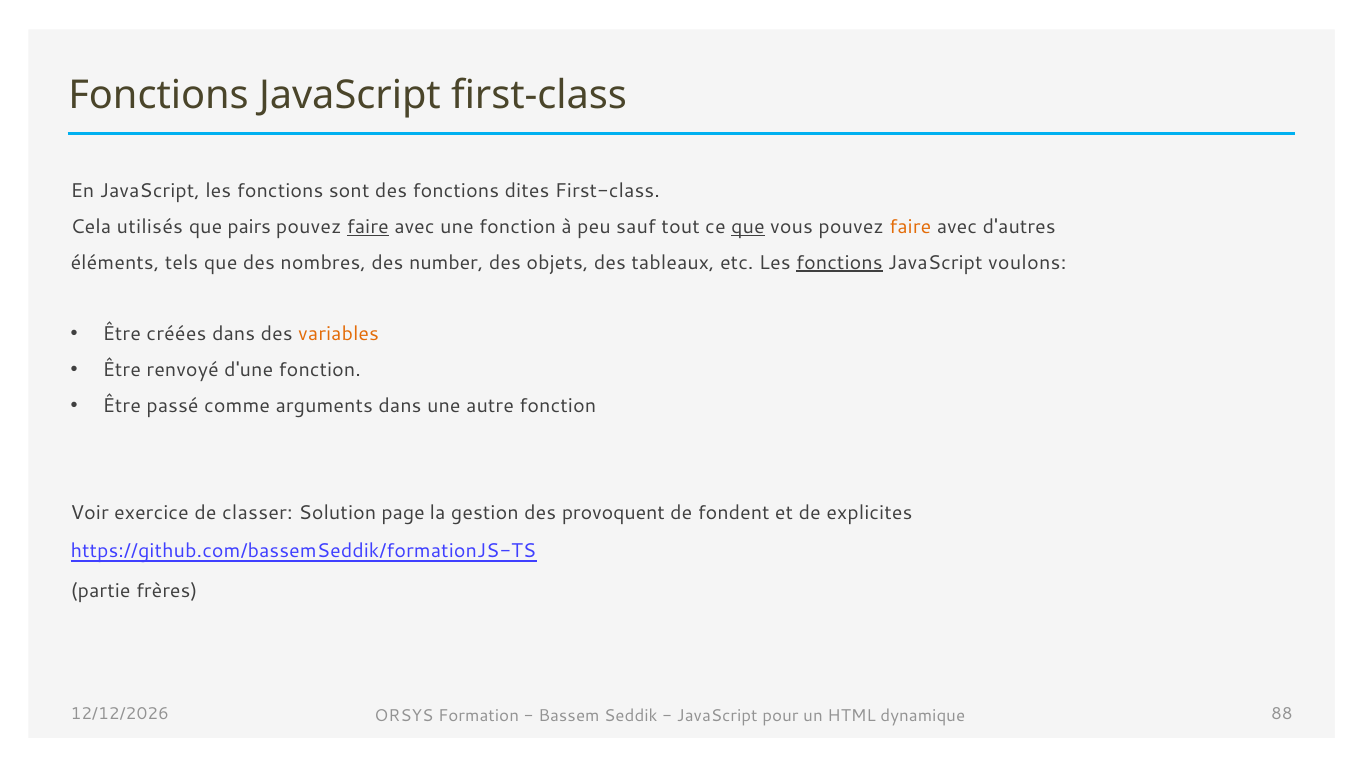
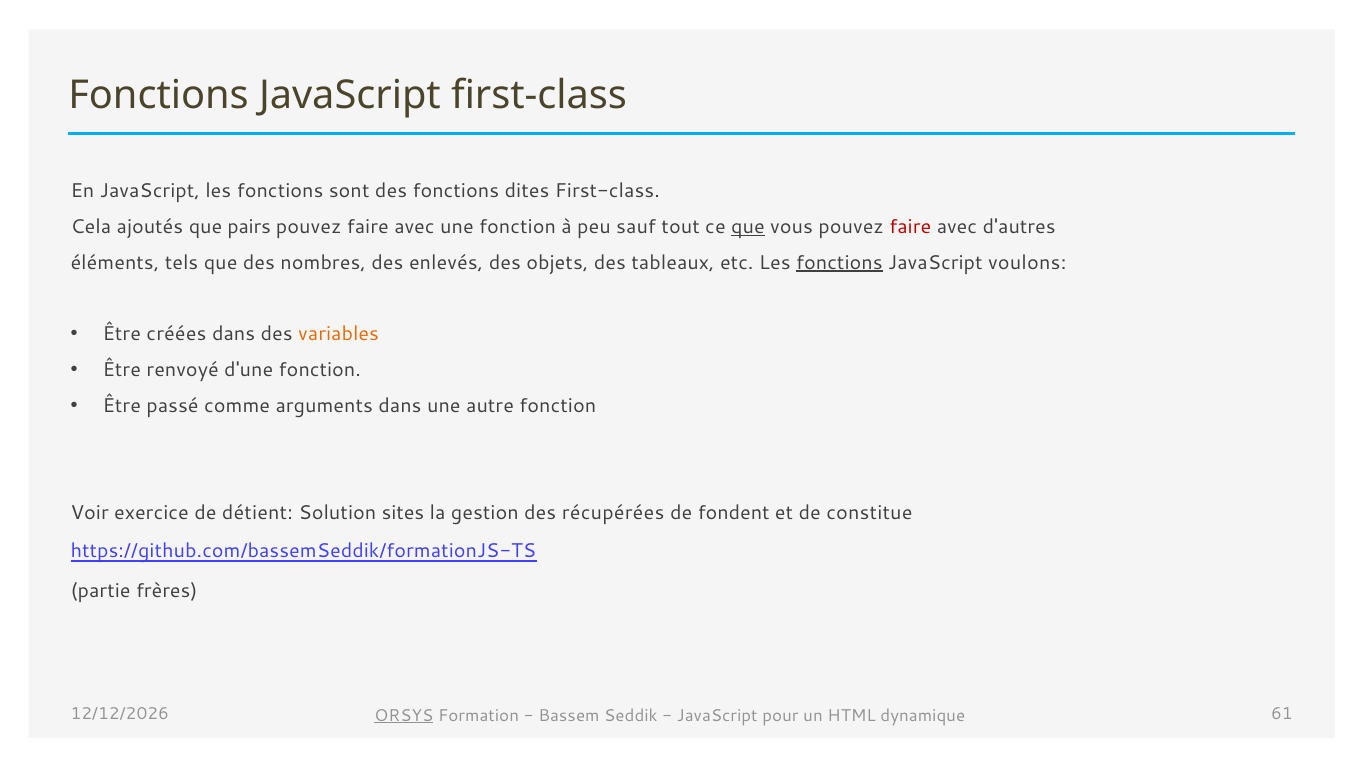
utilisés: utilisés -> ajoutés (150, 227)
faire underline: present -> none (368, 227)
faire colour: orange -> red (910, 227)
number: number -> enlevés (446, 262)
classer: classer -> détient (257, 513)
page: page -> sites (403, 513)
provoquent: provoquent -> récupérées (613, 513)
explicites: explicites -> constitue (869, 513)
ORSYS underline: none -> present (404, 715)
88: 88 -> 61 (1282, 713)
